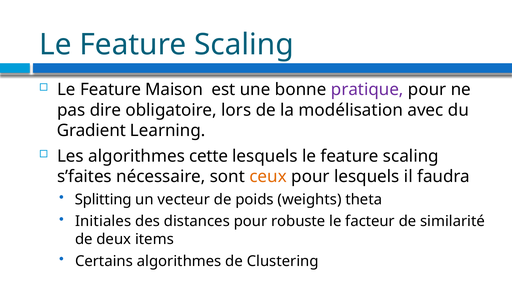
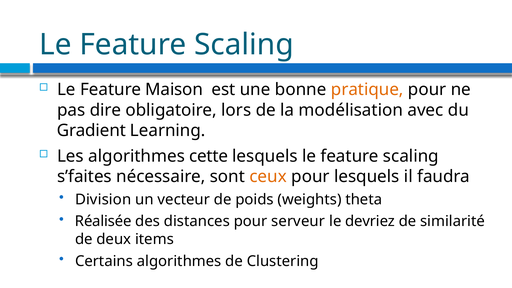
pratique colour: purple -> orange (367, 90)
Splitting: Splitting -> Division (103, 200)
Initiales: Initiales -> Réalisée (103, 221)
robuste: robuste -> serveur (298, 221)
facteur: facteur -> devriez (370, 221)
